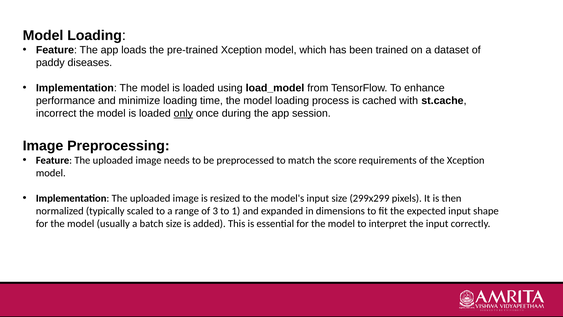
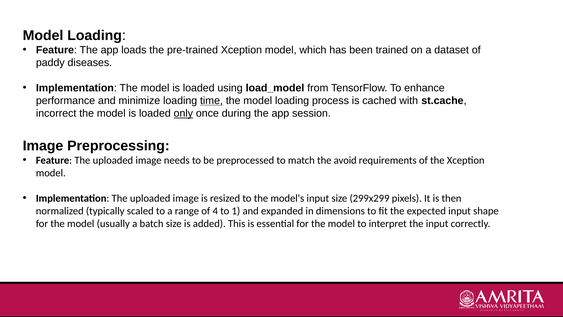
time underline: none -> present (211, 101)
score: score -> avoid (345, 160)
3: 3 -> 4 (215, 211)
